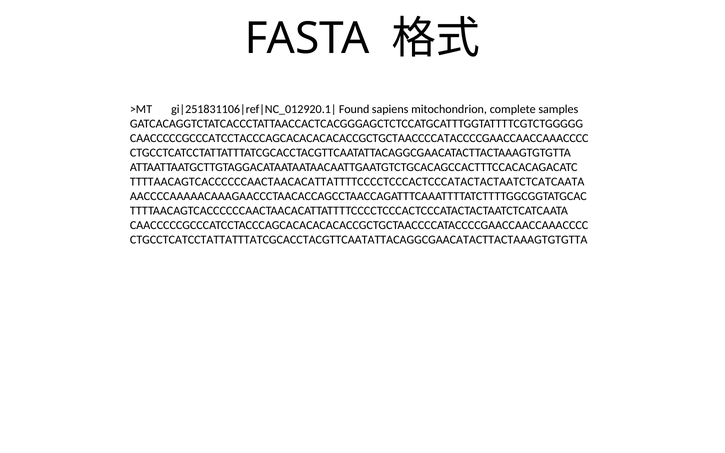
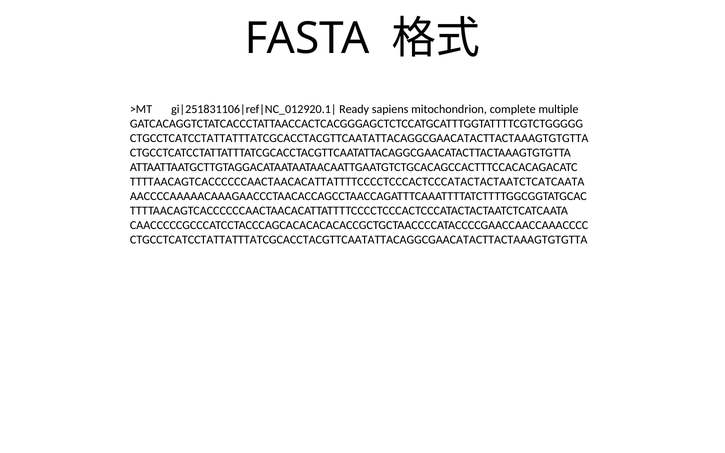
Found: Found -> Ready (354, 109)
samples: samples -> multiple (558, 109)
CAACCCCCGCCCATCCTACCCAGCACACACACACCGCTGCTAACCCCATACCCCGAACCAACCAAACCCC: CAACCCCCGCCCATCCTACCCAGCACACACACACCGCTGCTAACCCCATACCCCGAACCAACCAAACCCC -> CTGCCTCATCCTATTATTTATCGCACCTACGTTCAATATTACAGGCGAACATACTTACTAAAGTGTGTTA (359, 138)
